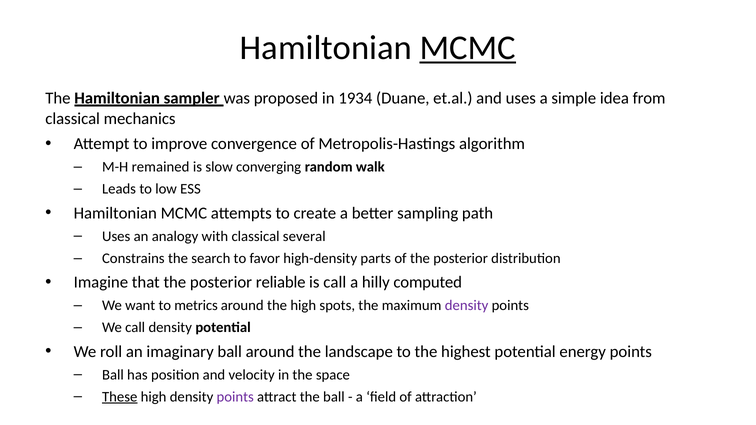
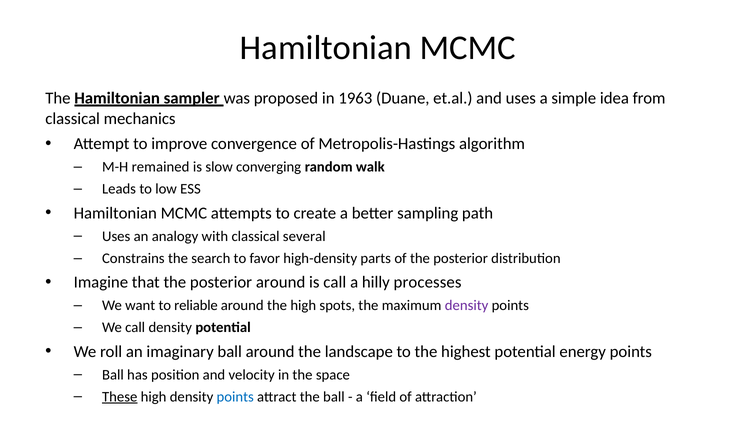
MCMC underline: present -> none (468, 48)
1934: 1934 -> 1963 (355, 98)
posterior reliable: reliable -> around (281, 283)
computed: computed -> processes (428, 283)
metrics: metrics -> reliable (196, 306)
points colour: purple -> blue (235, 397)
